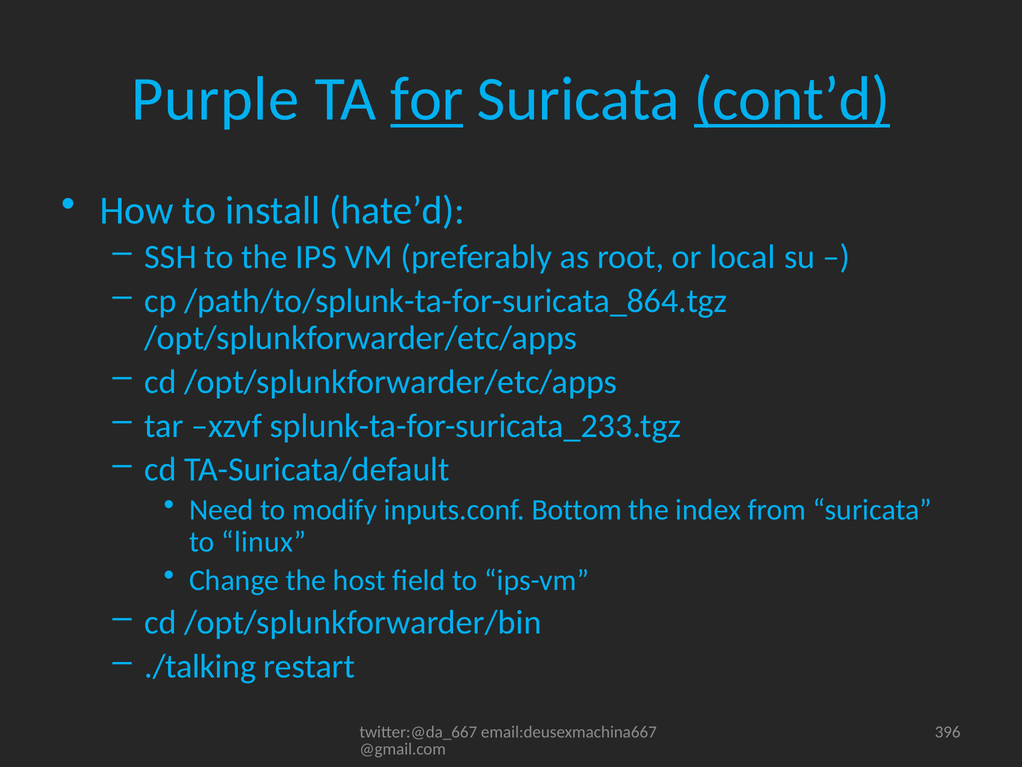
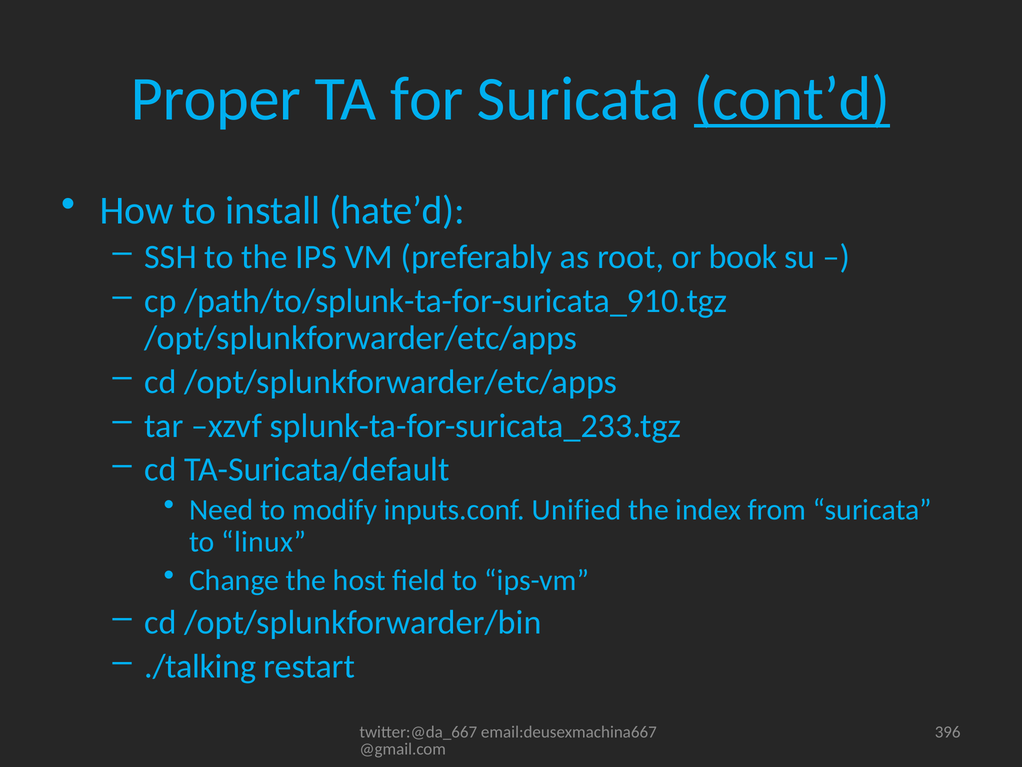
Purple: Purple -> Proper (216, 99)
for underline: present -> none (427, 99)
local: local -> book (743, 257)
/path/to/splunk-ta-for-suricata_864.tgz: /path/to/splunk-ta-for-suricata_864.tgz -> /path/to/splunk-ta-for-suricata_910.tgz (456, 301)
Bottom: Bottom -> Unified (577, 509)
